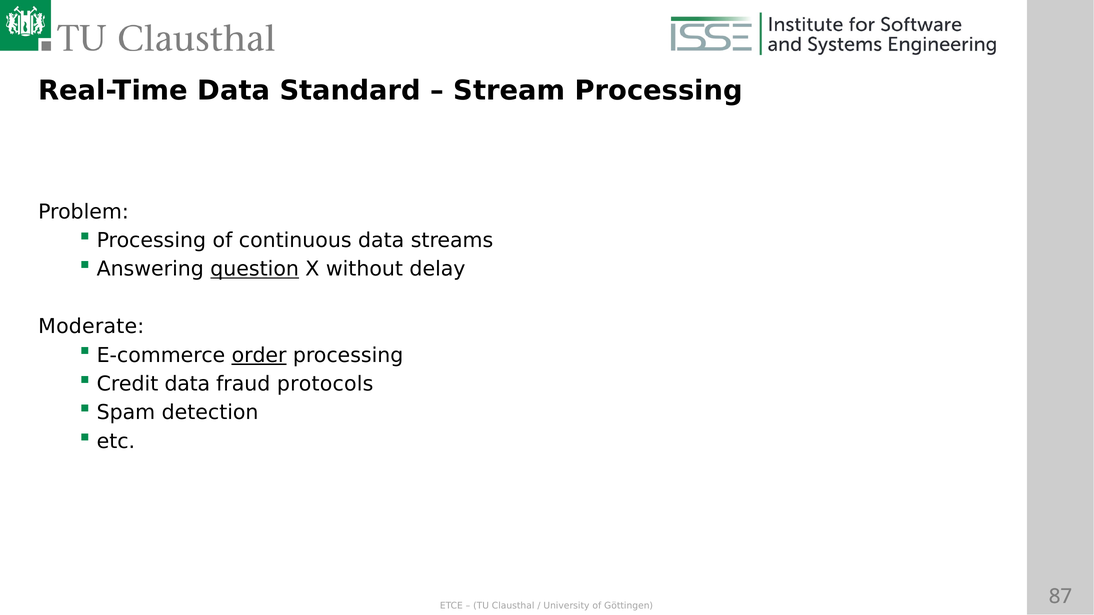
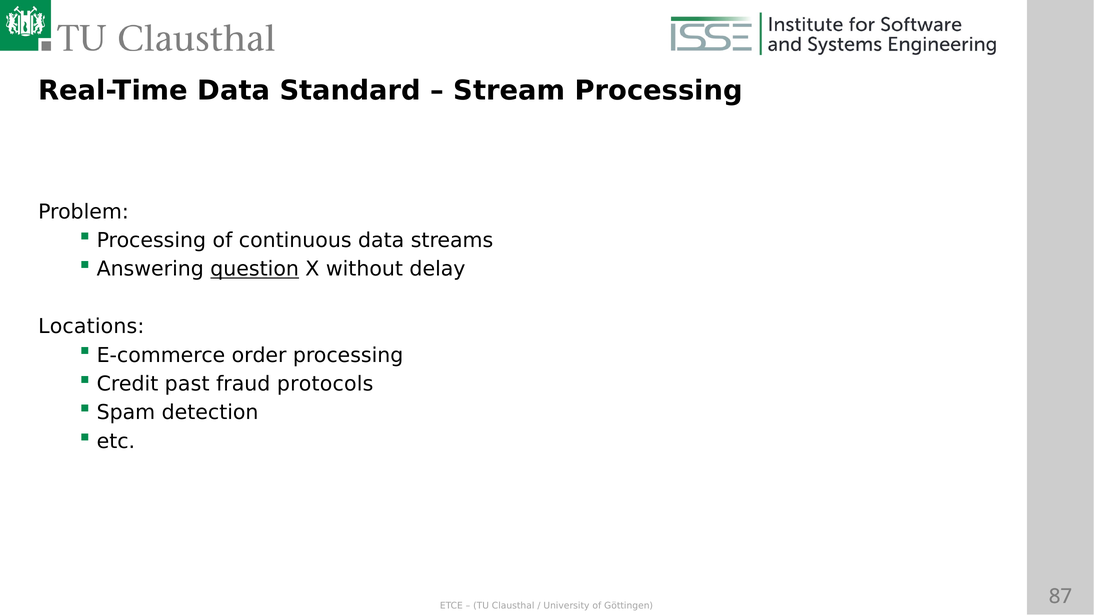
Moderate: Moderate -> Locations (91, 327)
order underline: present -> none (259, 356)
Credit data: data -> past (187, 384)
